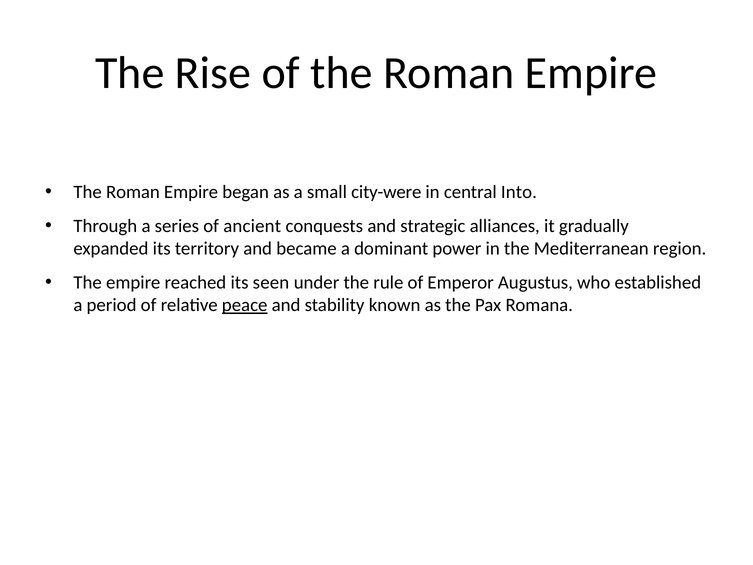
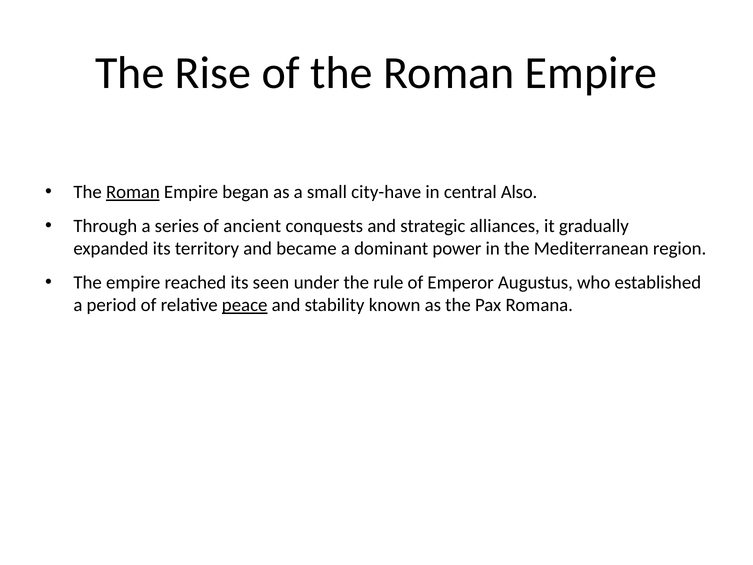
Roman underline: none -> present (133, 192)
city-were: city-were -> city-have (386, 192)
Into: Into -> Also (519, 192)
